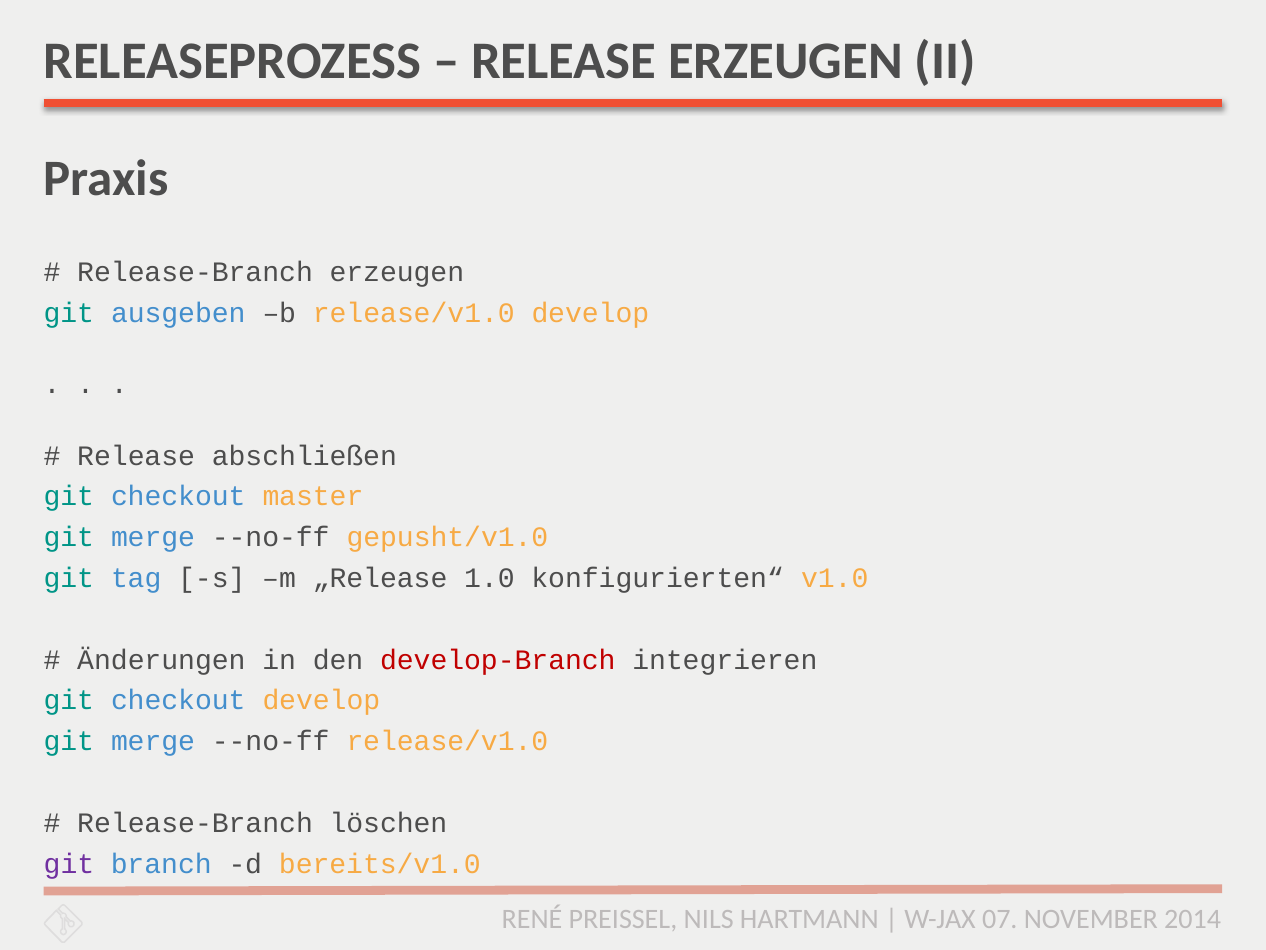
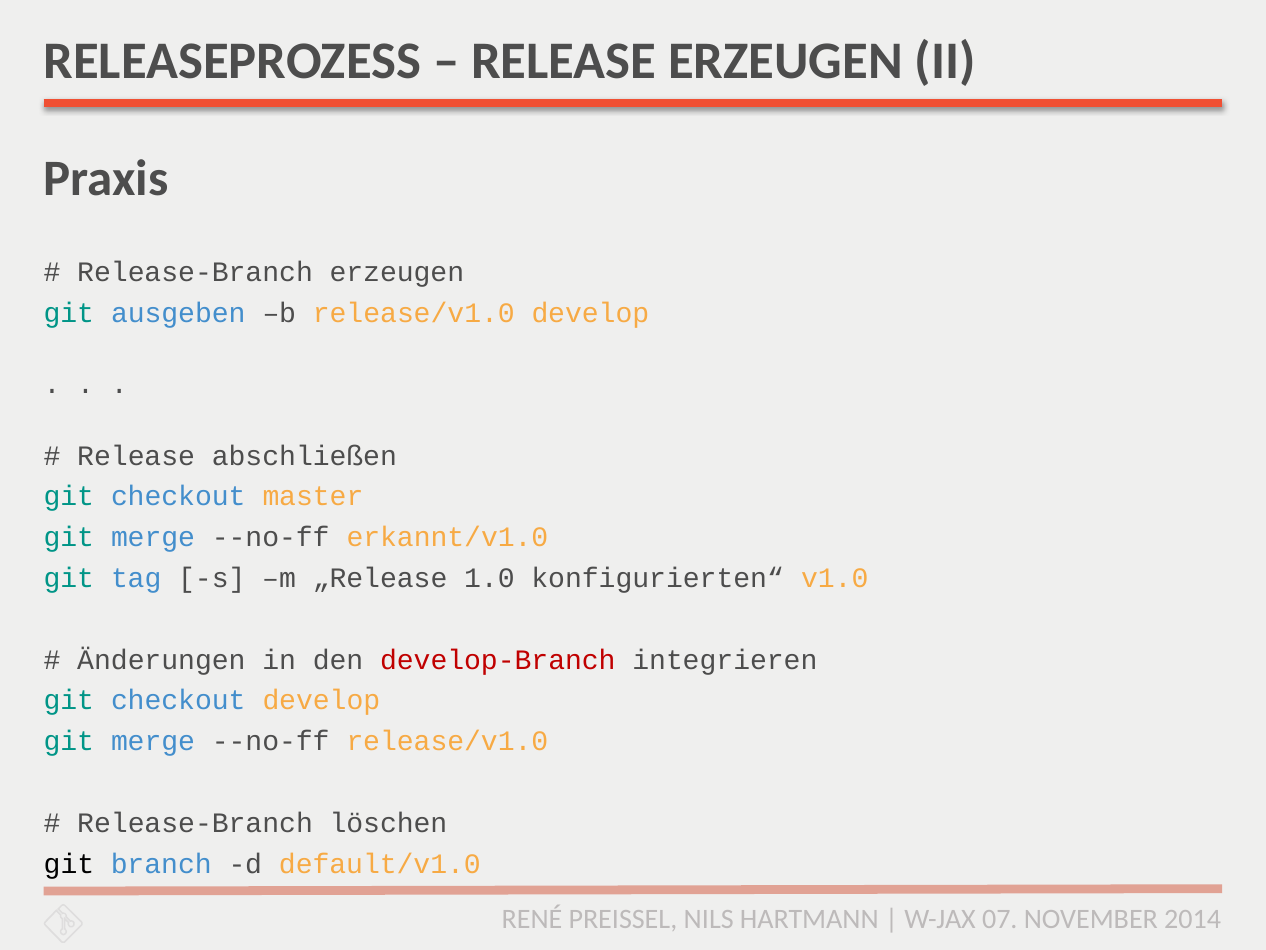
gepusht/v1.0: gepusht/v1.0 -> erkannt/v1.0 (447, 537)
git colour: purple -> black (69, 863)
bereits/v1.0: bereits/v1.0 -> default/v1.0 (380, 863)
